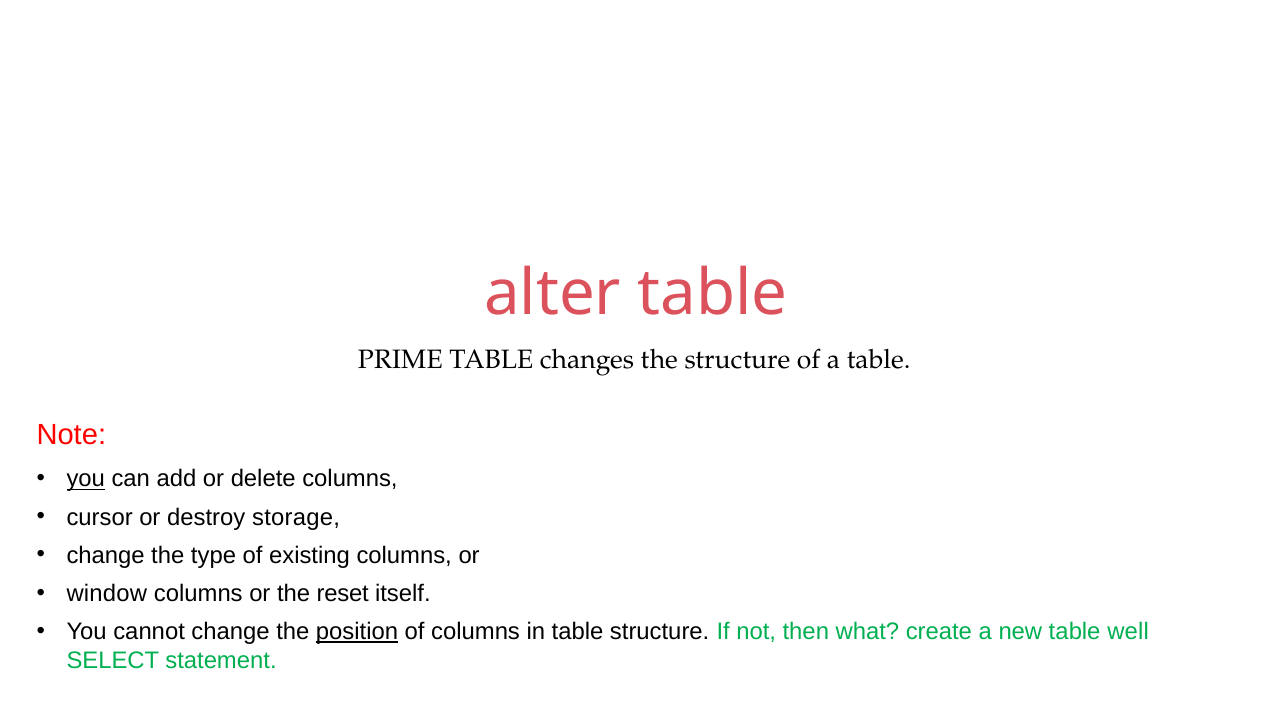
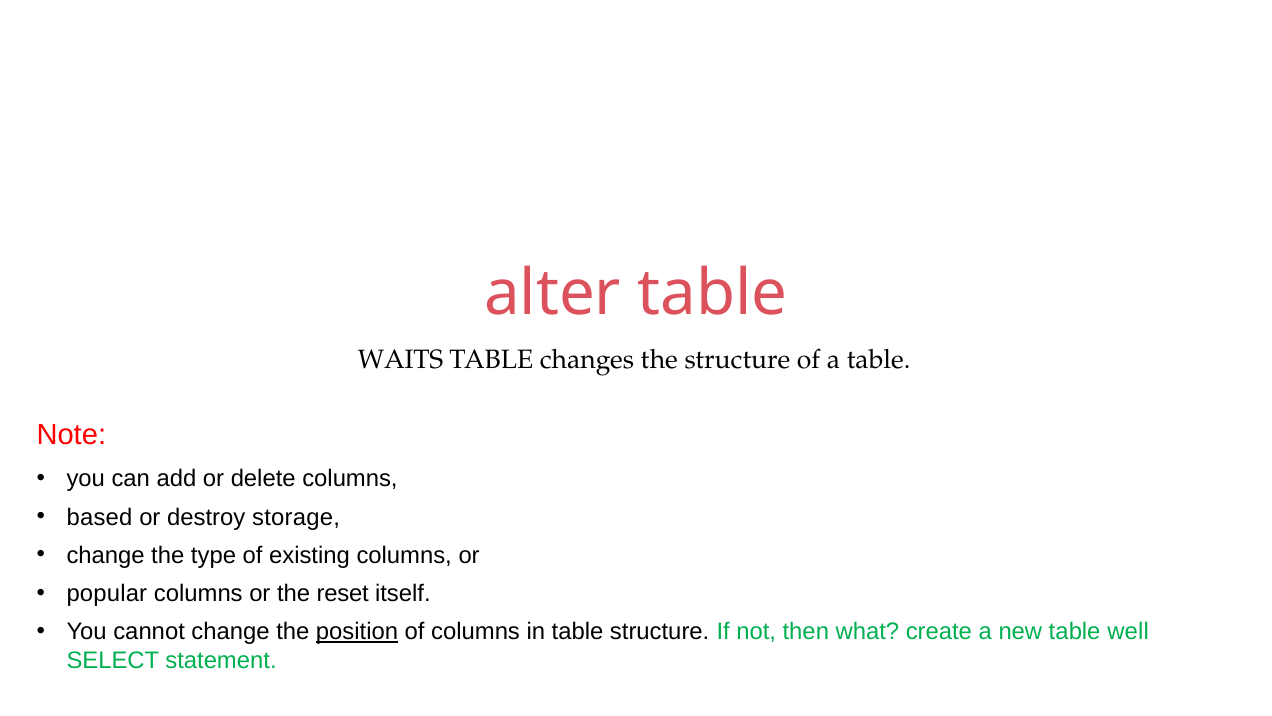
PRIME: PRIME -> WAITS (401, 359)
you underline: present -> none (86, 479)
cursor: cursor -> based (100, 517)
window: window -> popular (107, 593)
